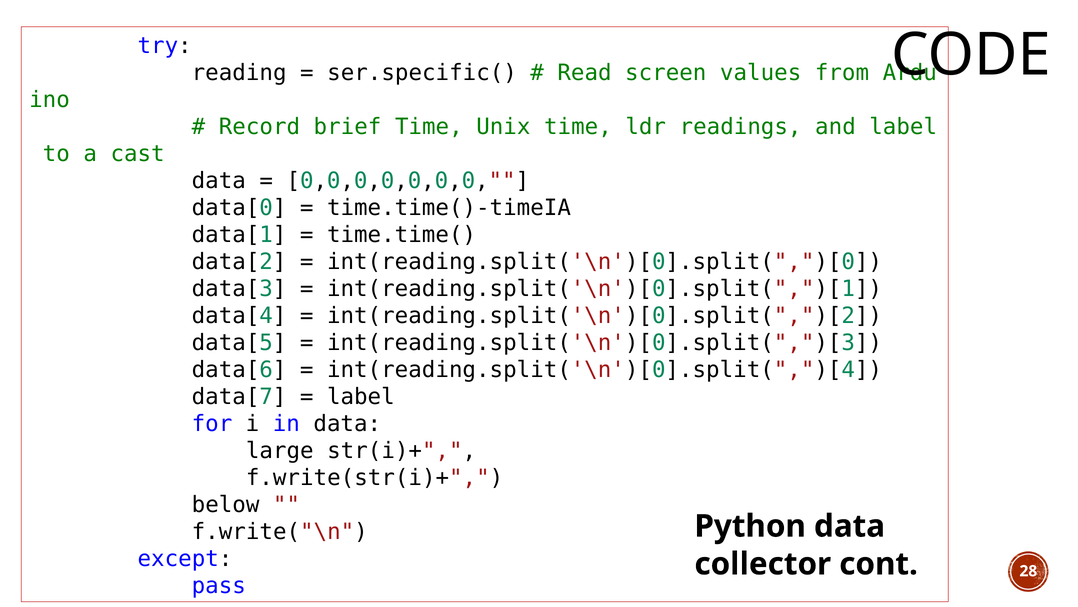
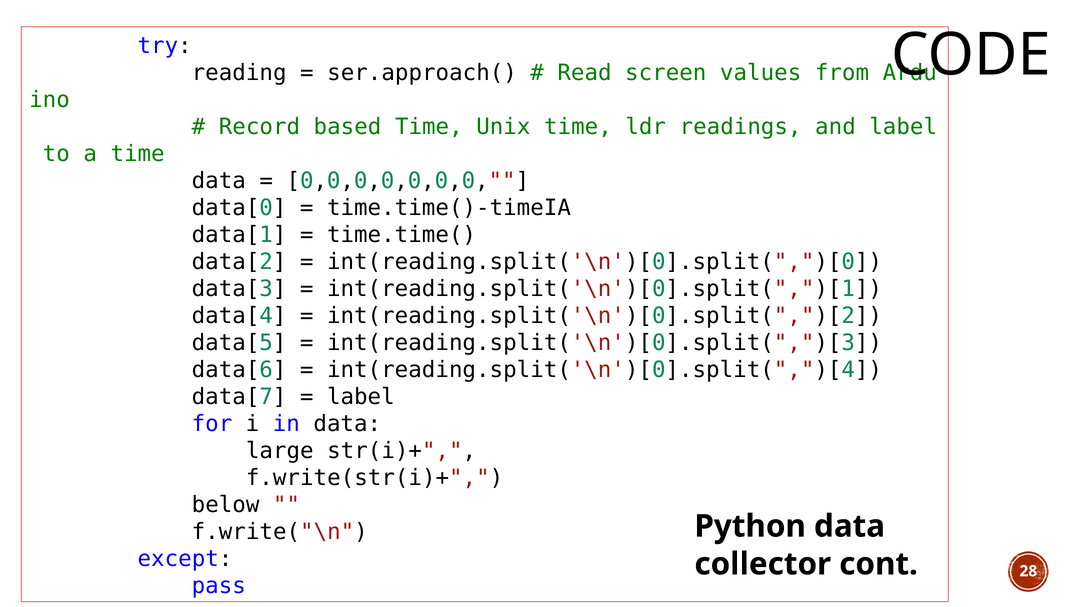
ser.specific(: ser.specific( -> ser.approach( (422, 73)
brief: brief -> based (348, 127)
a cast: cast -> time (138, 154)
